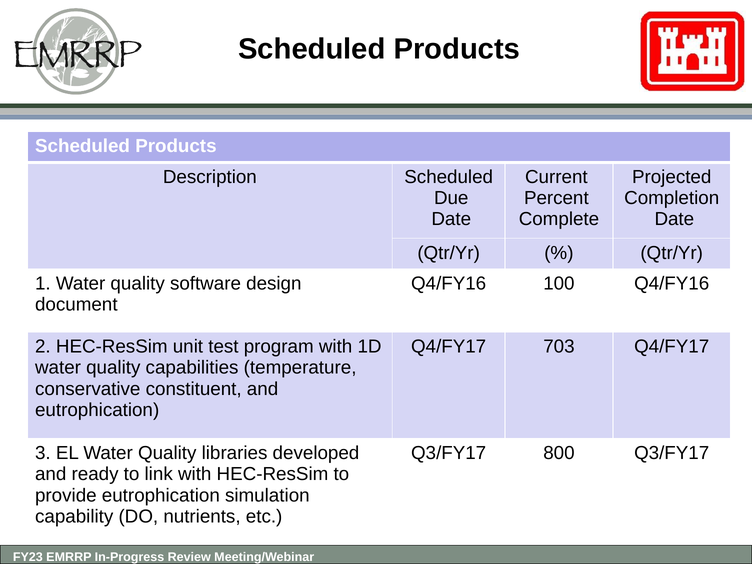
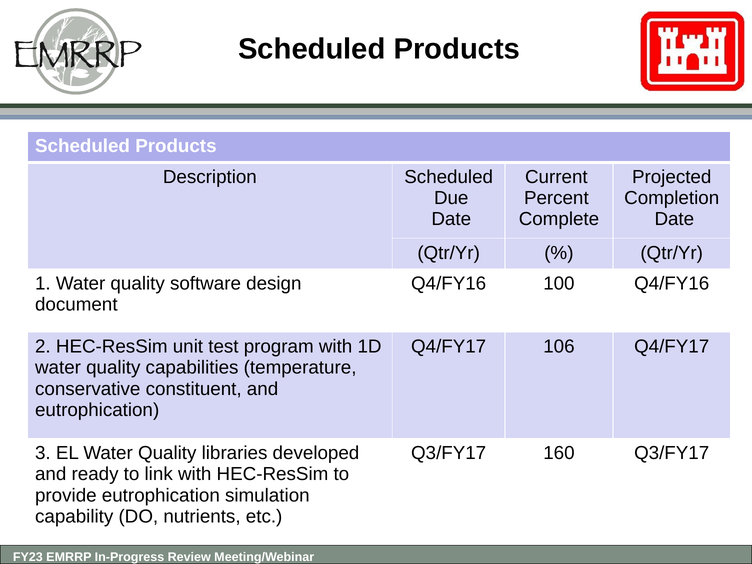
703: 703 -> 106 (559, 347)
800: 800 -> 160 (559, 453)
